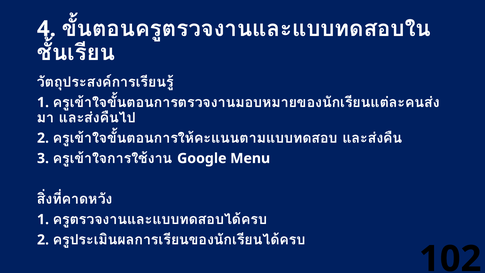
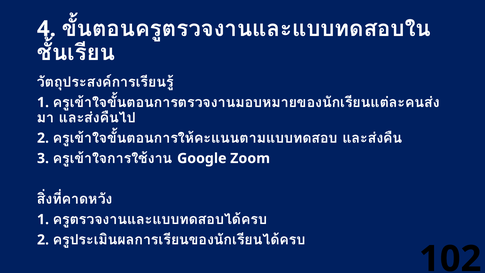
Menu: Menu -> Zoom (250, 158)
